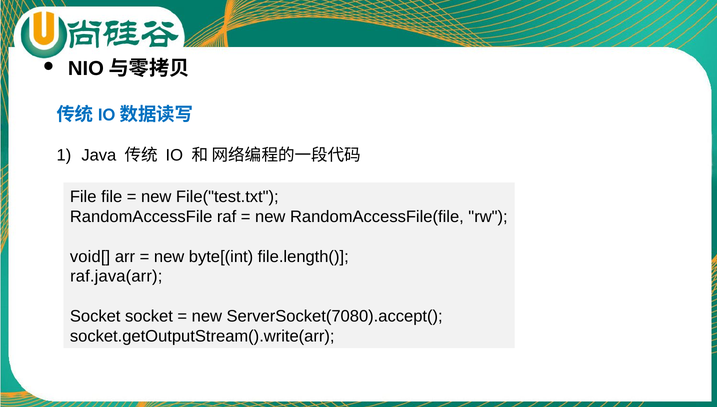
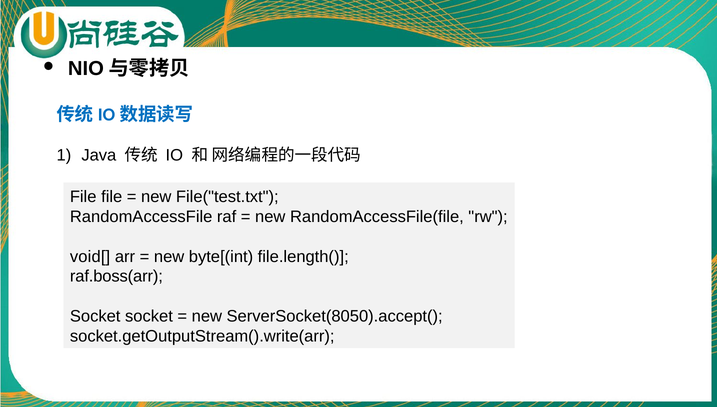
raf.java(arr: raf.java(arr -> raf.boss(arr (116, 276)
ServerSocket(7080).accept(: ServerSocket(7080).accept( -> ServerSocket(8050).accept( (335, 316)
